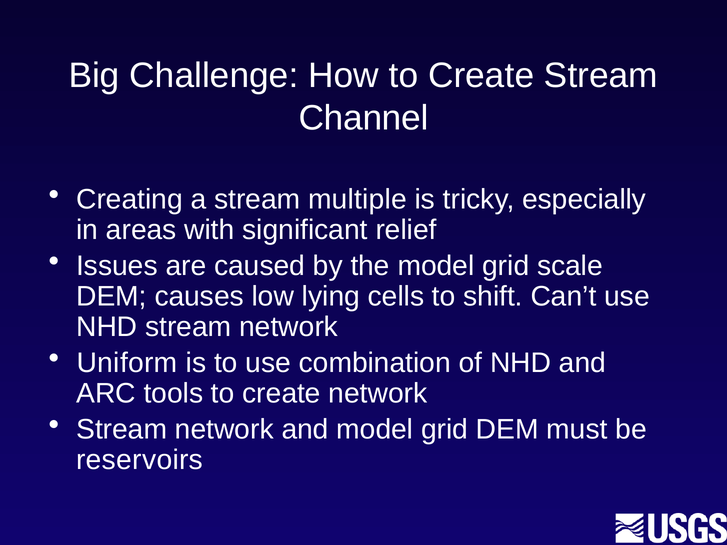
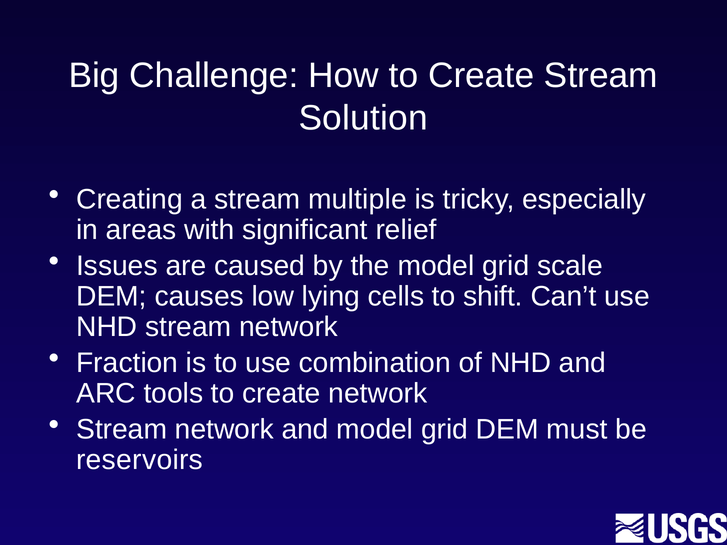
Channel: Channel -> Solution (363, 118)
Uniform: Uniform -> Fraction (127, 363)
